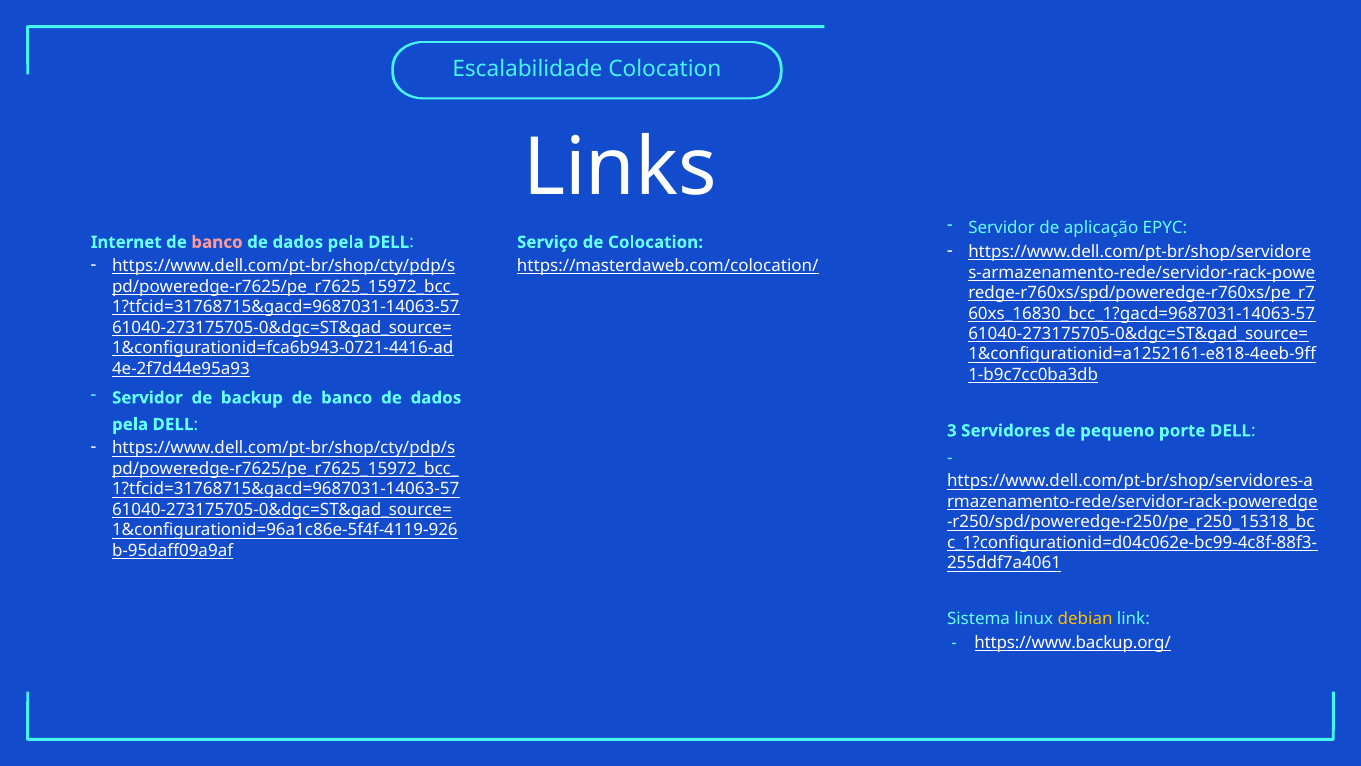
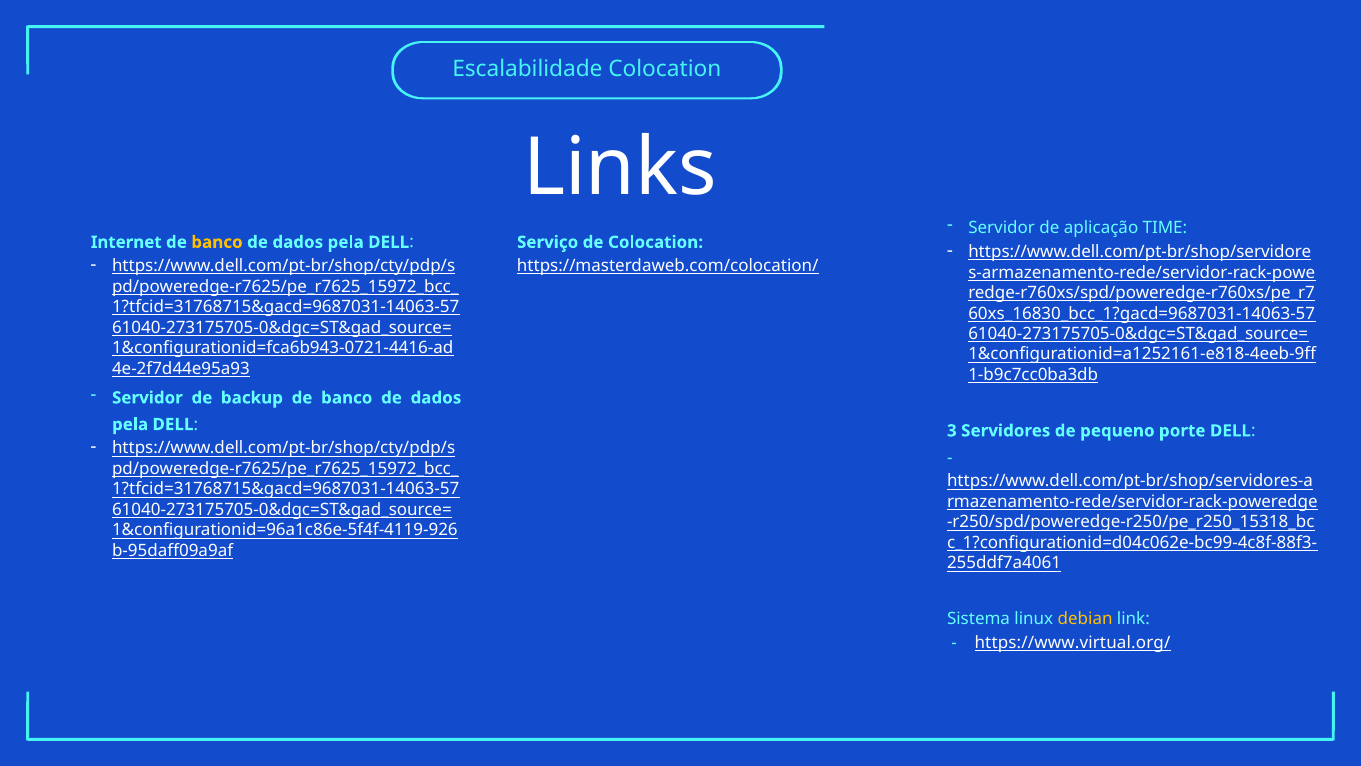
EPYC: EPYC -> TIME (1165, 228)
banco colour: pink -> yellow (217, 242)
https://www.backup.org/: https://www.backup.org/ -> https://www.virtual.org/ (1072, 643)
